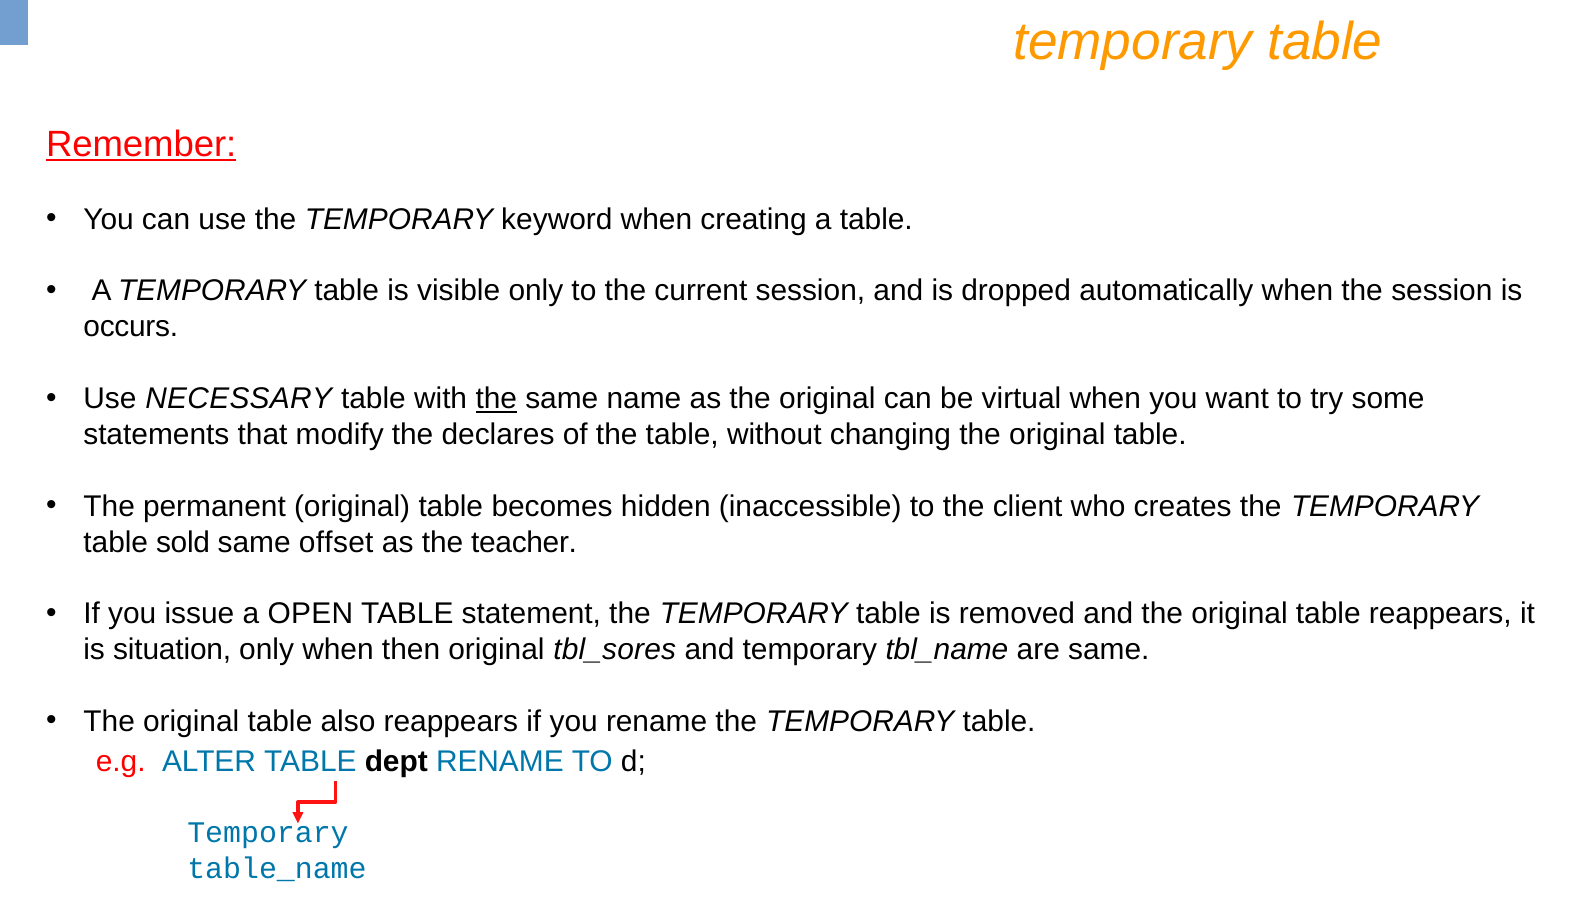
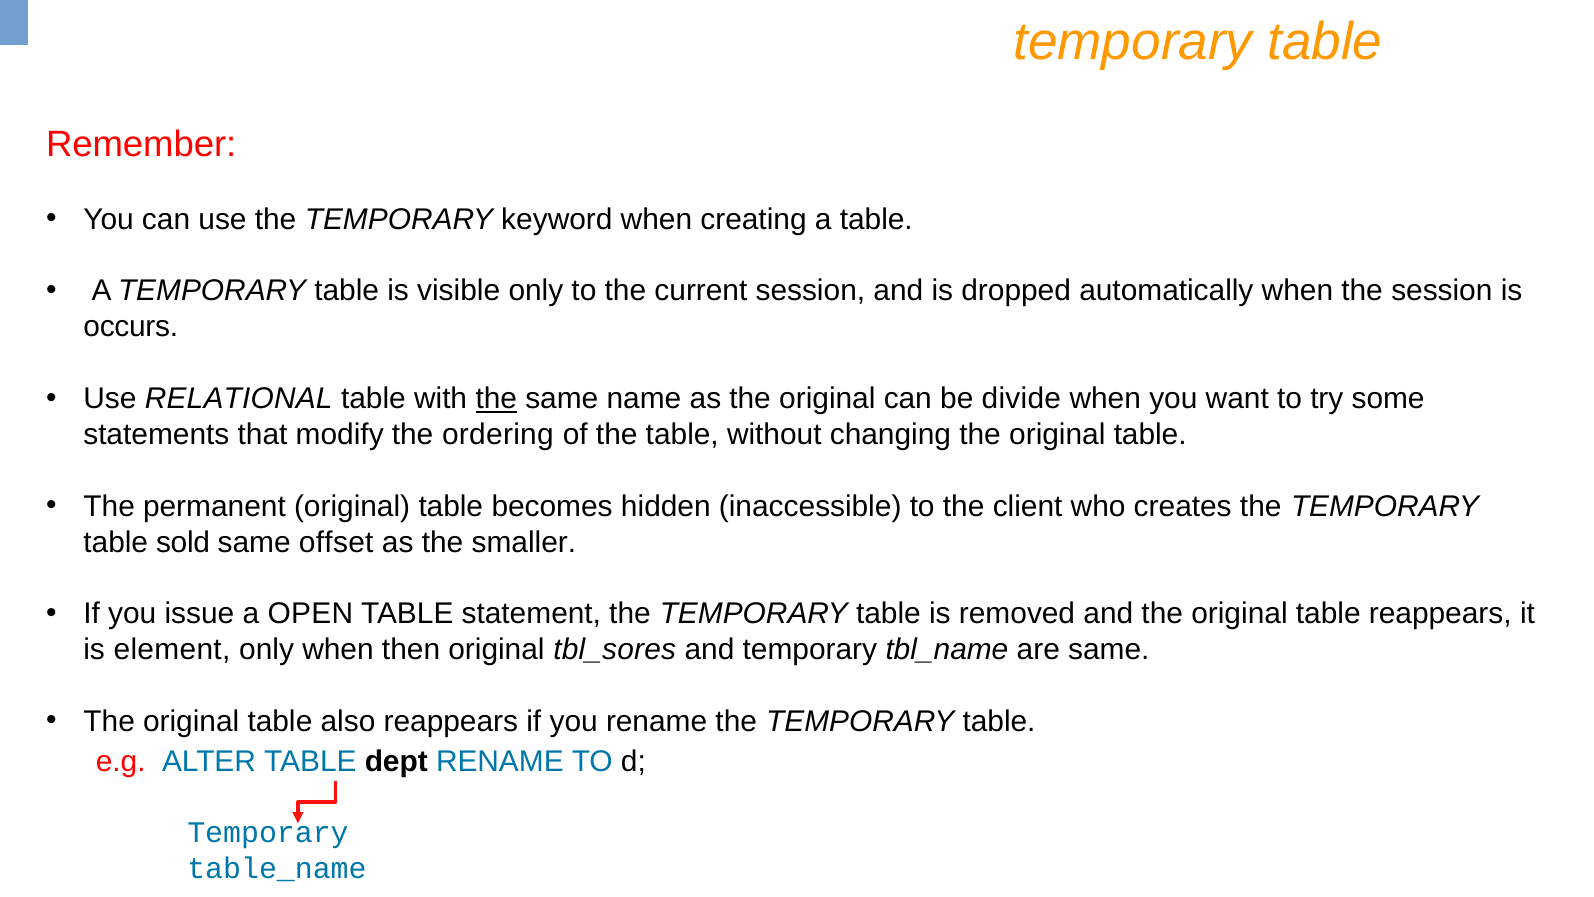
Remember underline: present -> none (141, 144)
NECESSARY: NECESSARY -> RELATIONAL (239, 399)
virtual: virtual -> divide (1021, 399)
declares: declares -> ordering (498, 434)
teacher: teacher -> smaller (524, 542)
situation: situation -> element (172, 650)
